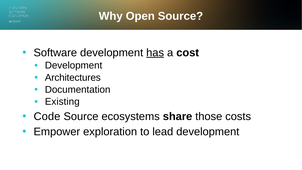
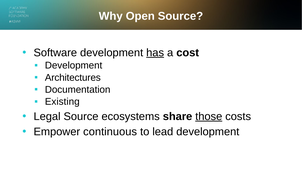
Code: Code -> Legal (47, 116)
those underline: none -> present (209, 116)
exploration: exploration -> continuous (110, 132)
